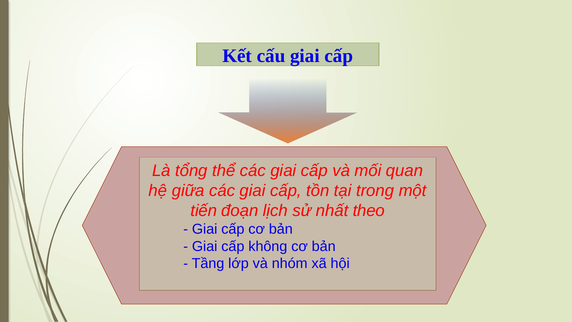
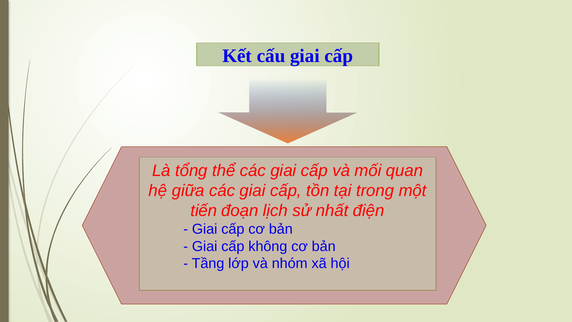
theo: theo -> điện (369, 210)
